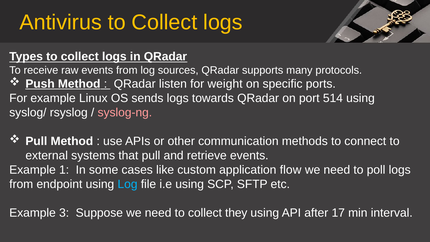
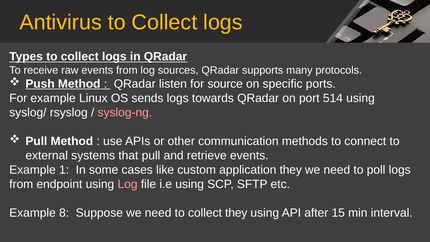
weight: weight -> source (225, 84)
application flow: flow -> they (291, 170)
Log colour: light blue -> pink (128, 184)
3: 3 -> 8 (64, 213)
17: 17 -> 15 (338, 213)
